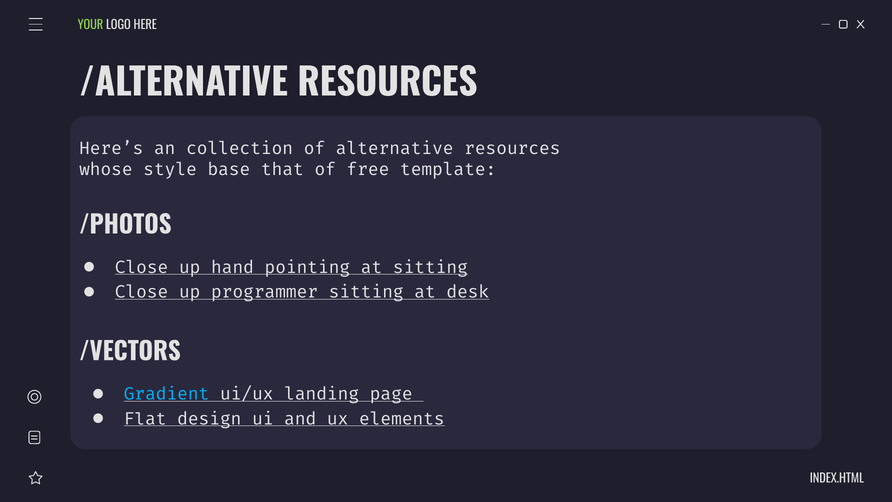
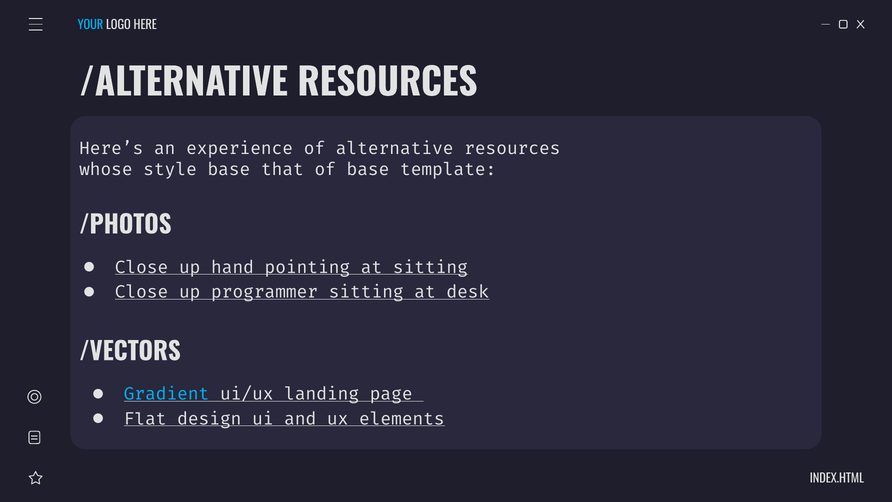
YOUR colour: light green -> light blue (90, 25)
collection: collection -> experience (240, 149)
of free: free -> base (368, 169)
